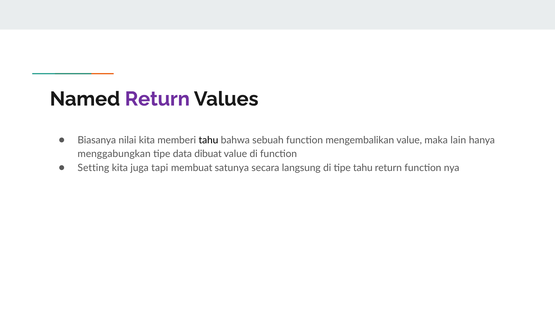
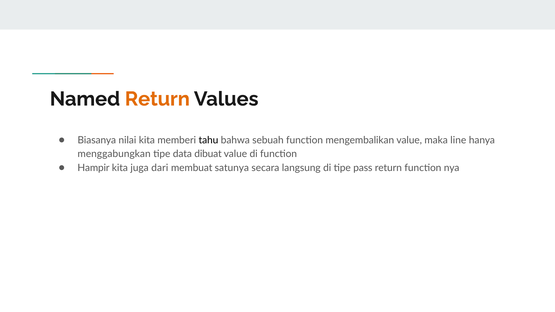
Return colour: purple -> orange (157, 99)
lain: lain -> line (458, 140)
Setting: Setting -> Hampir (94, 168)
tapi: tapi -> dari (160, 168)
tipe tahu: tahu -> pass (363, 168)
